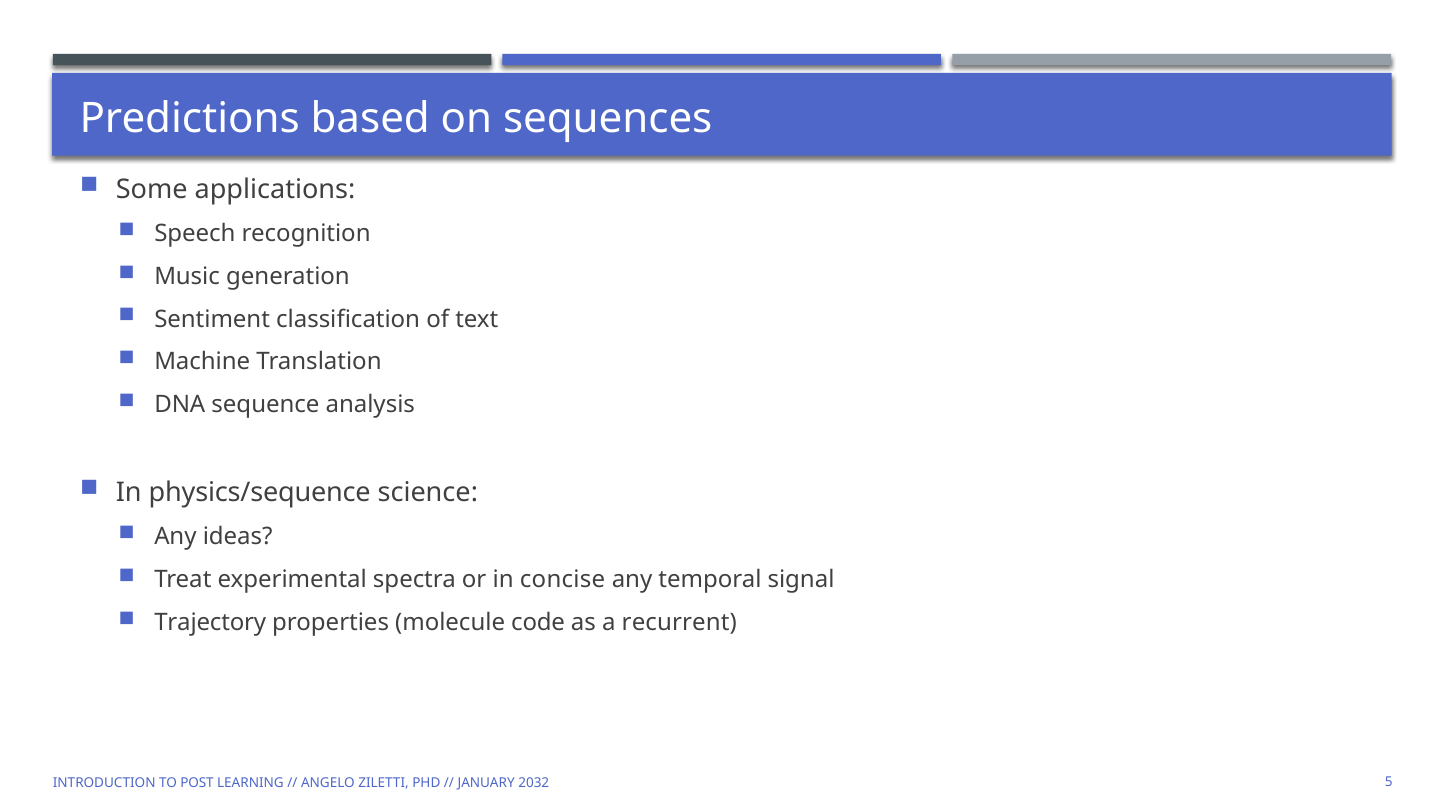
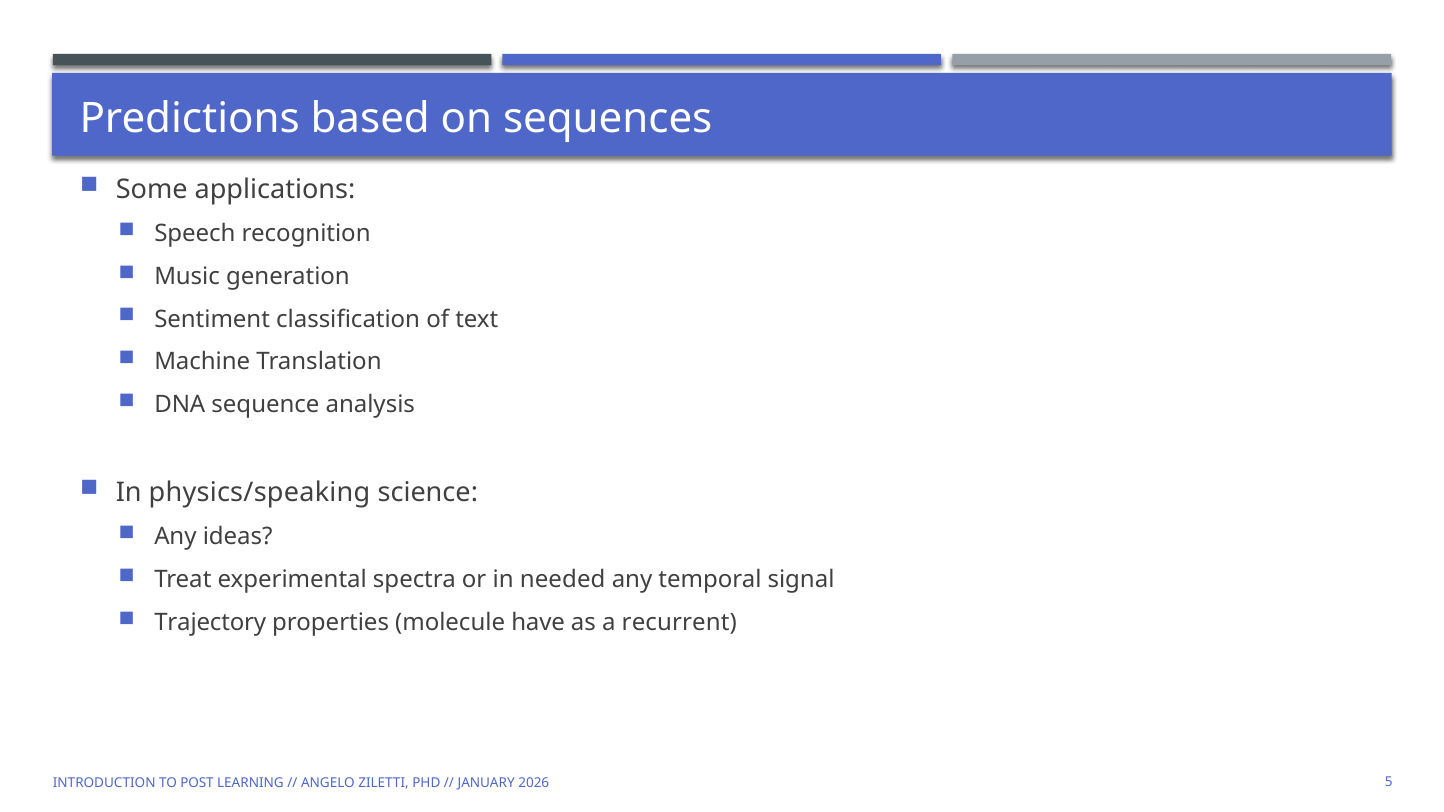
physics/sequence: physics/sequence -> physics/speaking (259, 493)
concise: concise -> needed (563, 580)
code: code -> have (538, 623)
2032: 2032 -> 2026 (534, 783)
